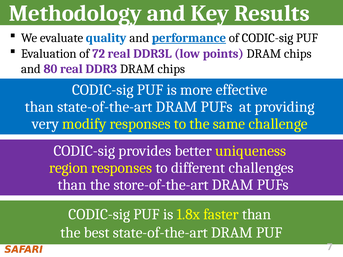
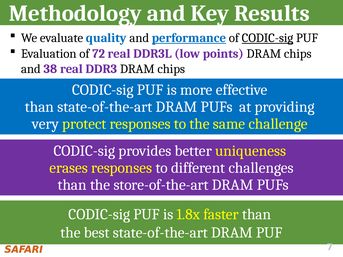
CODIC-sig underline: none -> present (267, 38)
80: 80 -> 38 (50, 69)
modify: modify -> protect (84, 124)
region: region -> erases (69, 168)
